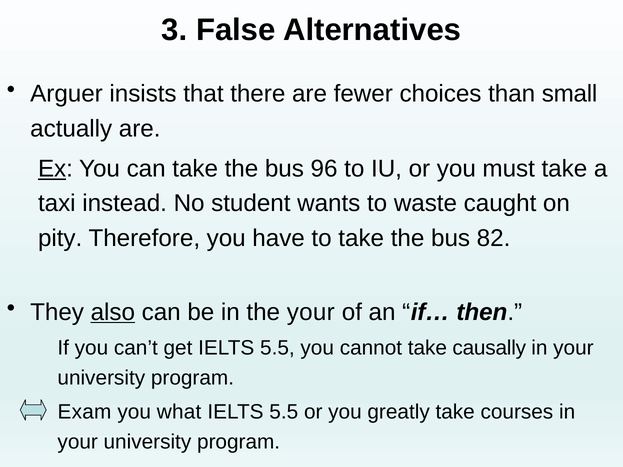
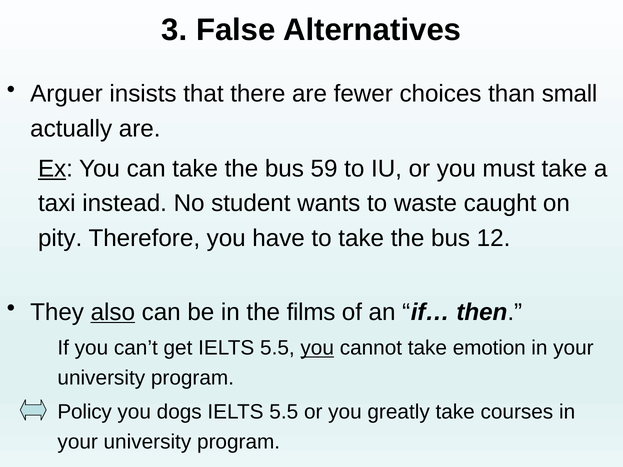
96: 96 -> 59 (324, 169)
82: 82 -> 12 (494, 238)
the your: your -> films (311, 312)
you underline: none -> present (317, 348)
causally: causally -> emotion (489, 348)
Exam: Exam -> Policy (85, 412)
what: what -> dogs (179, 412)
